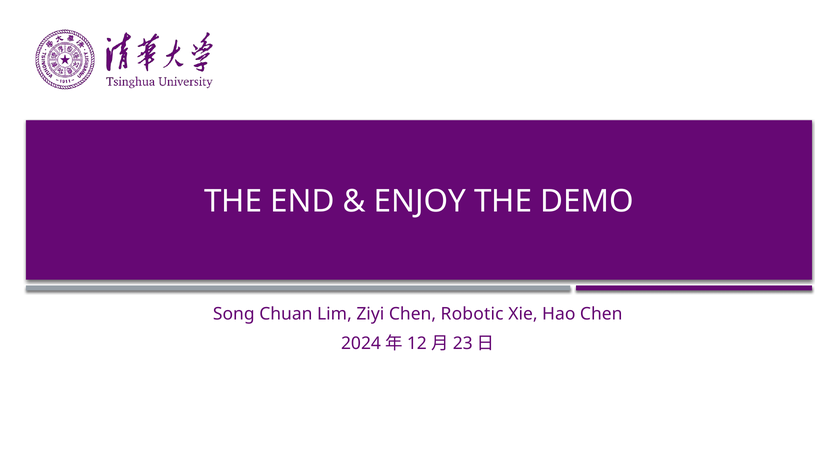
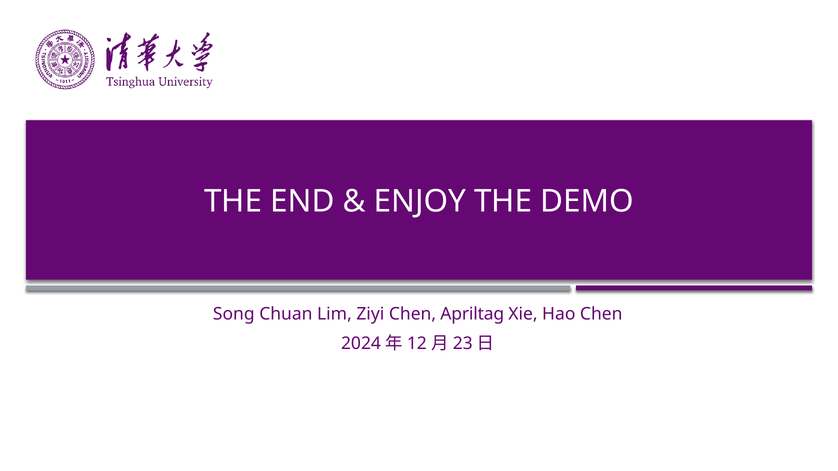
Robotic: Robotic -> Apriltag (472, 314)
